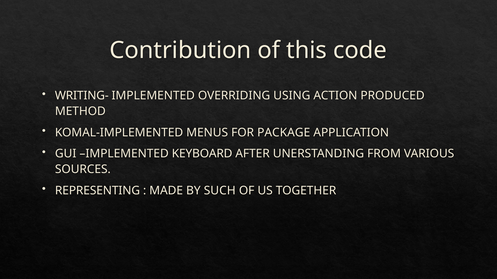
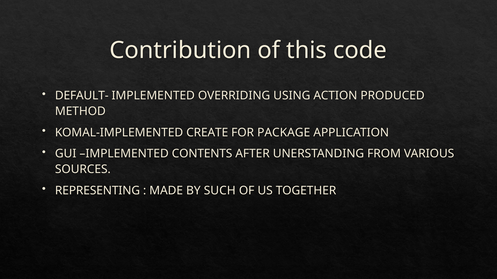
WRITING-: WRITING- -> DEFAULT- (82, 96)
MENUS: MENUS -> CREATE (207, 133)
KEYBOARD: KEYBOARD -> CONTENTS (202, 154)
